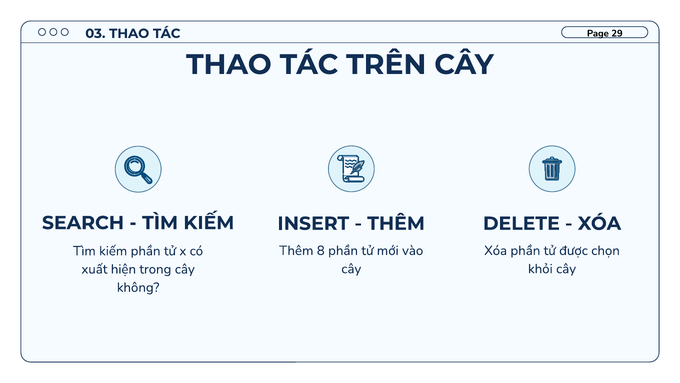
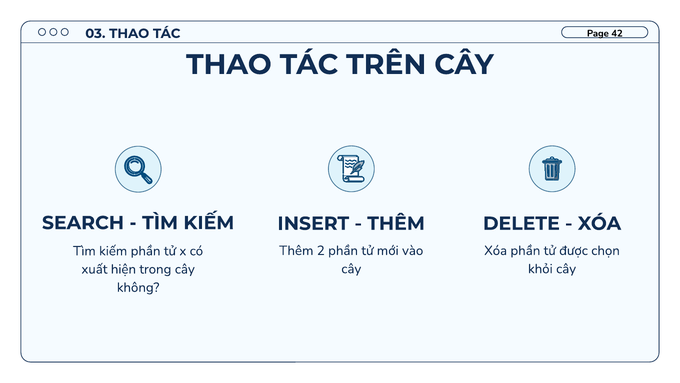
29: 29 -> 42 (617, 33)
8: 8 -> 2 (321, 250)
